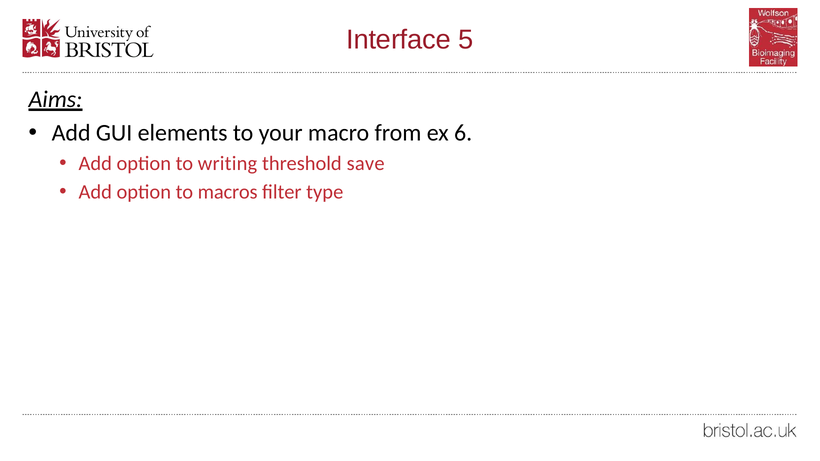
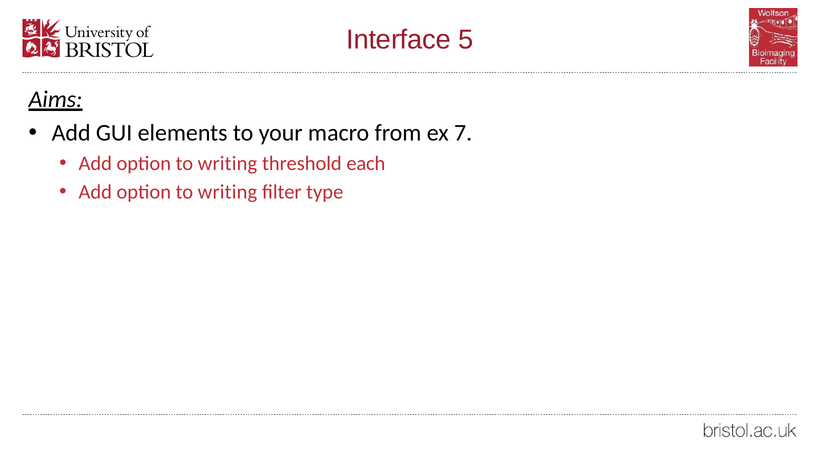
6: 6 -> 7 (463, 133)
save: save -> each (366, 164)
macros: macros -> writing (227, 192)
